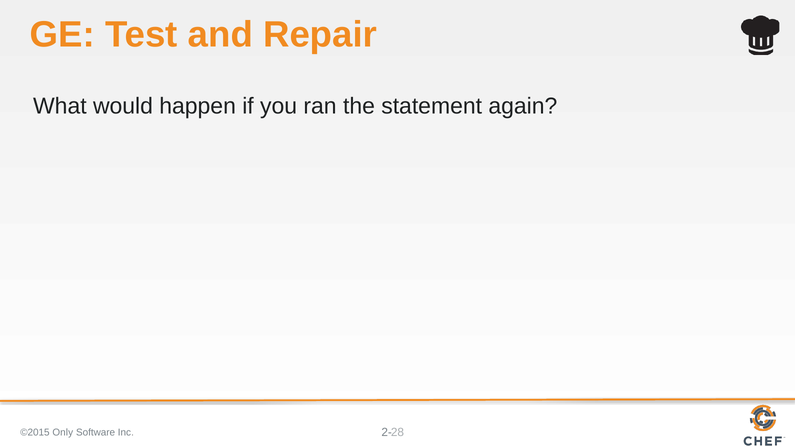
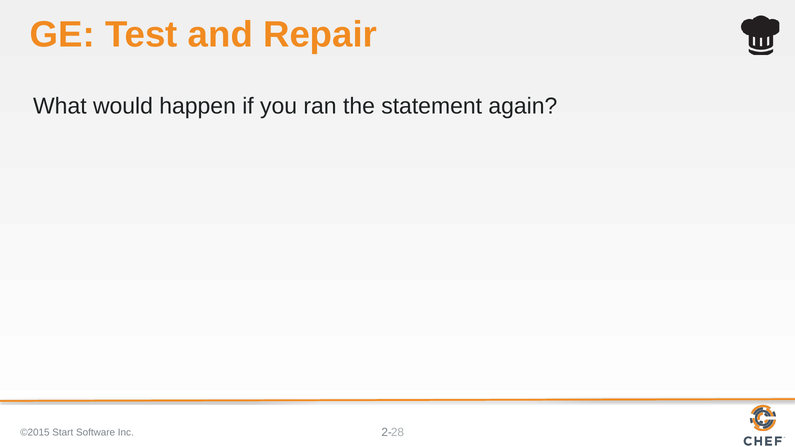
Only: Only -> Start (63, 433)
